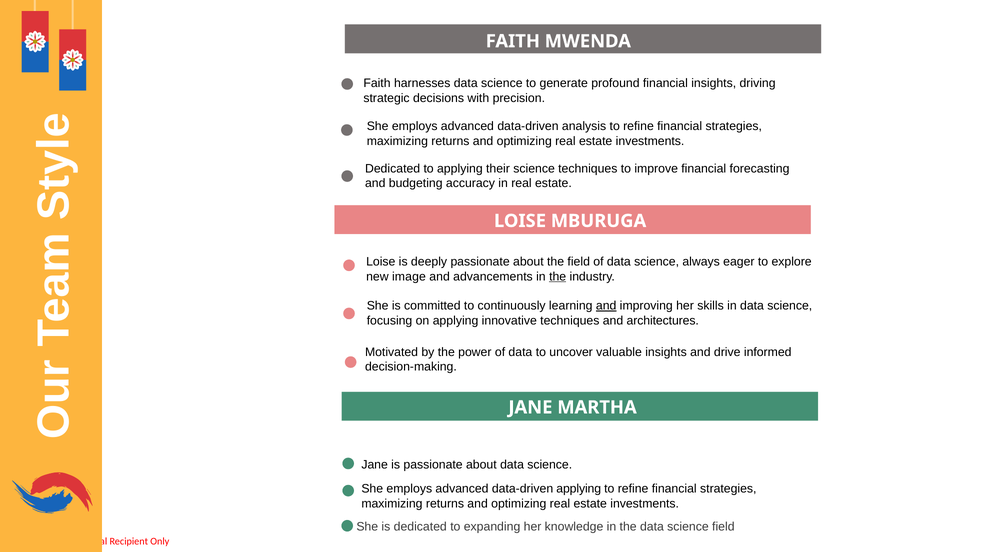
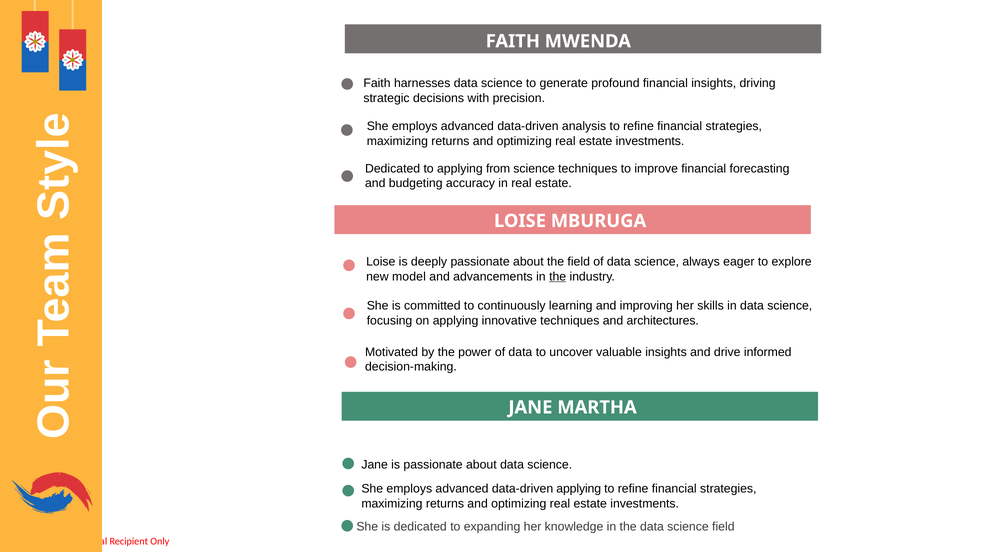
their: their -> from (498, 169)
image: image -> model (409, 276)
and underline: present -> none (606, 306)
